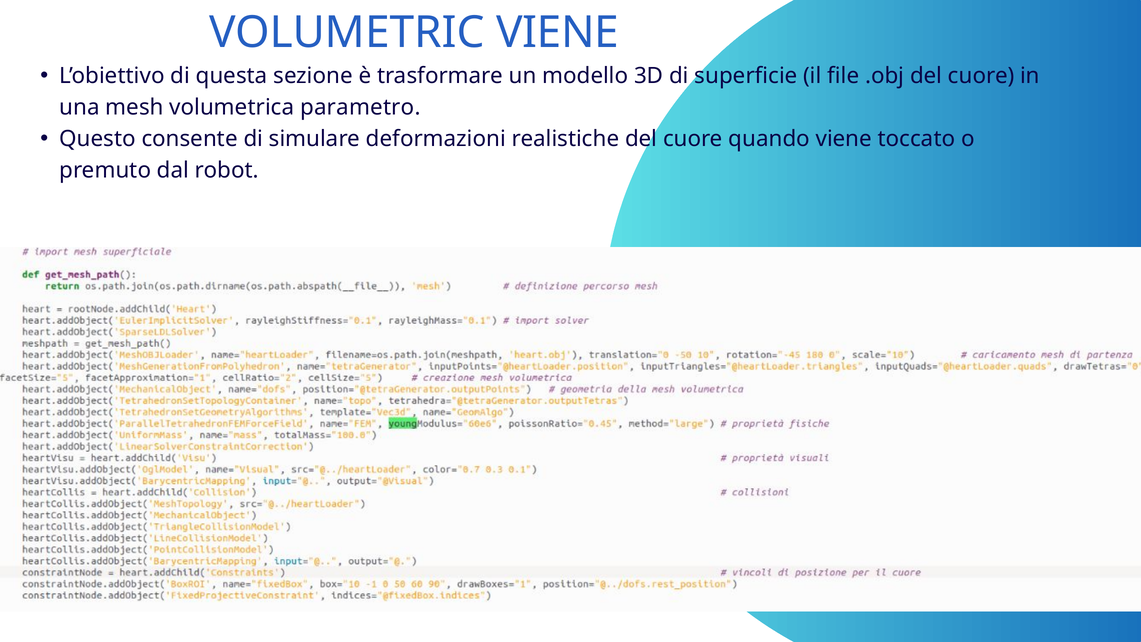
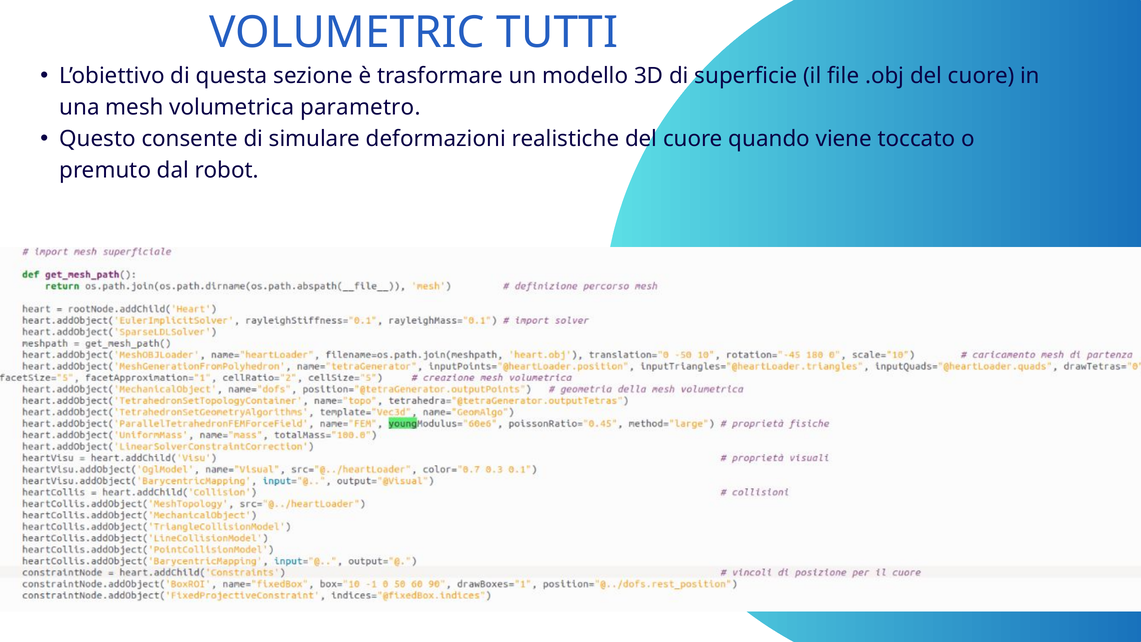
VOLUMETRIC VIENE: VIENE -> TUTTI (557, 33)
